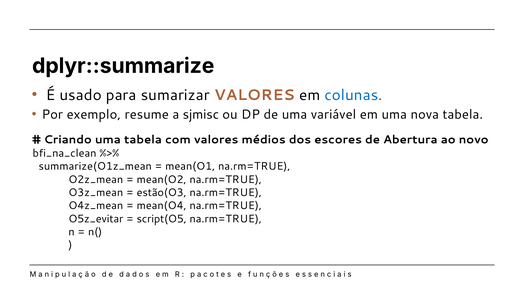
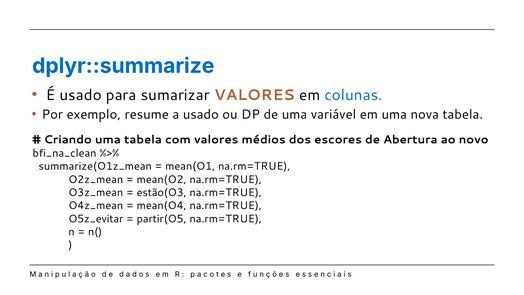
dplyr::summarize colour: black -> blue (123, 66)
a sjmisc: sjmisc -> usado (201, 114)
script(O5: script(O5 -> partir(O5 (162, 219)
